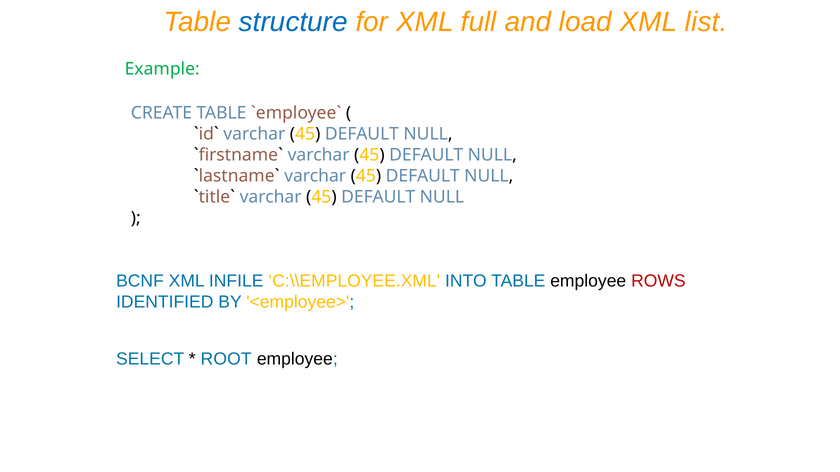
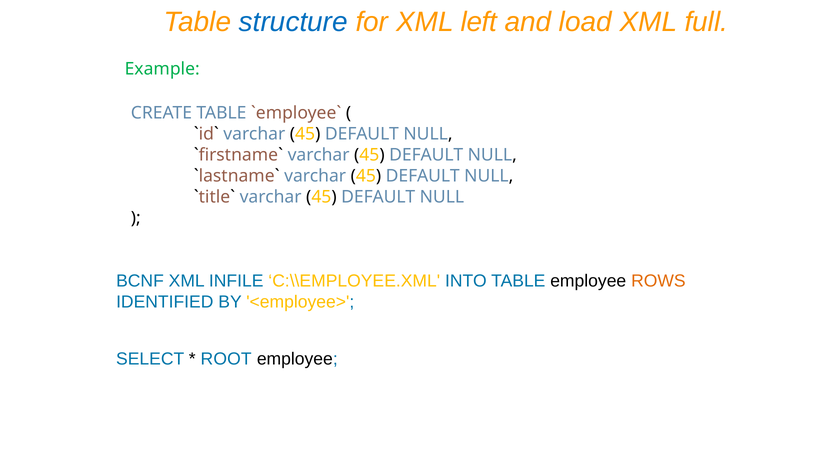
full: full -> left (479, 22)
list: list -> full (706, 22)
ROWS colour: red -> orange (658, 281)
